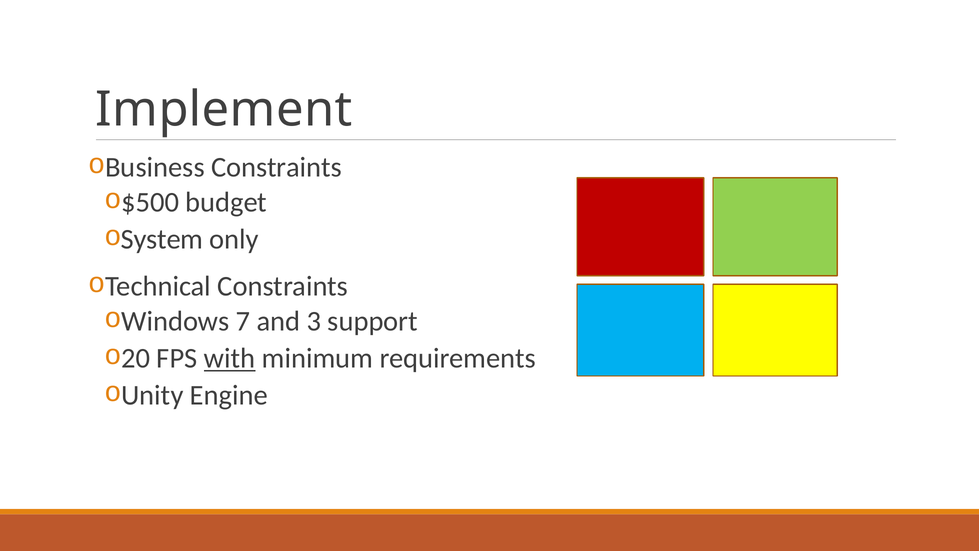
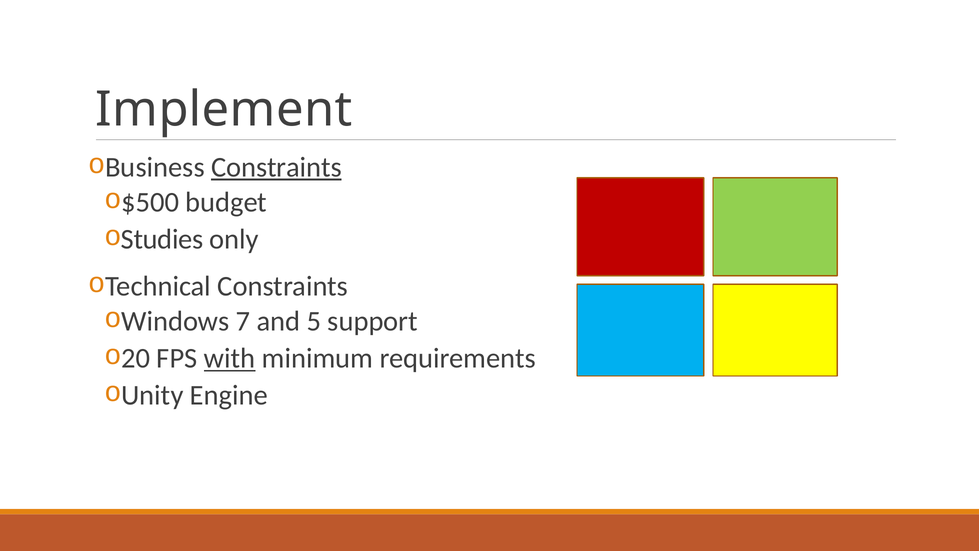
Constraints underline: none -> present (276, 167)
System: System -> Studies (162, 239)
3: 3 -> 5 (314, 321)
